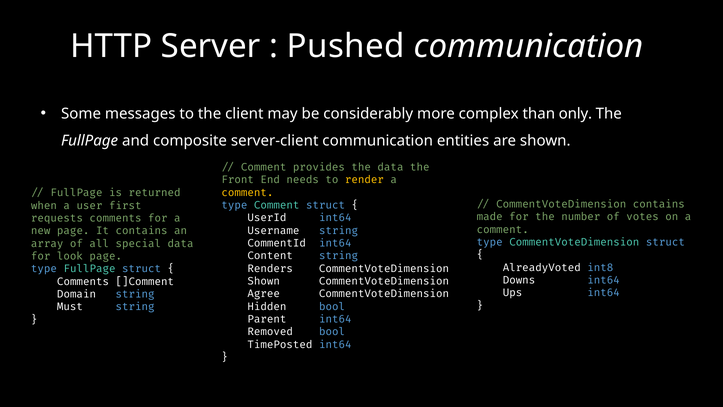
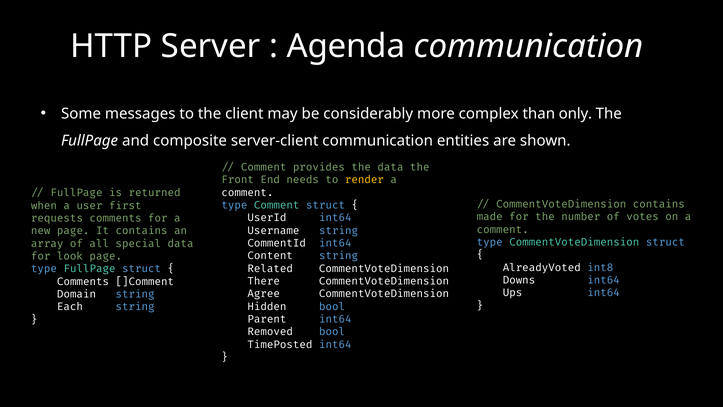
Pushed: Pushed -> Agenda (346, 46)
comment colour: yellow -> white (247, 192)
Renders: Renders -> Related (270, 268)
Shown: Shown -> There (264, 281)
Must: Must -> Each (70, 307)
